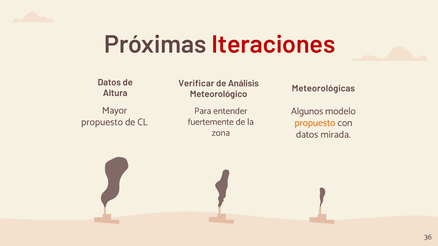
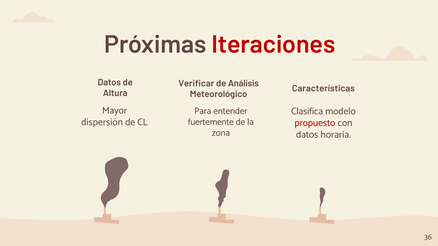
Meteorológicas: Meteorológicas -> Características (323, 89)
Algunos: Algunos -> Clasifica (307, 111)
propuesto: propuesto -> dispersión (102, 122)
propuesto colour: orange -> red (315, 123)
mirada: mirada -> horaria (336, 135)
